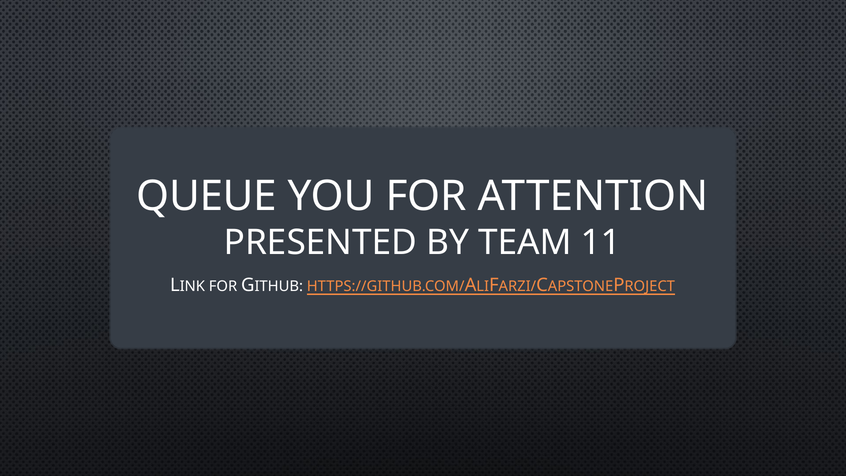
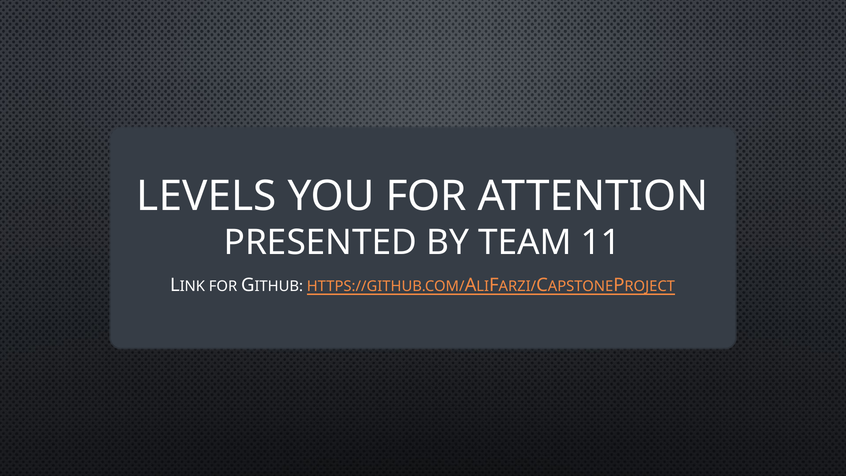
QUEUE: QUEUE -> LEVELS (206, 196)
